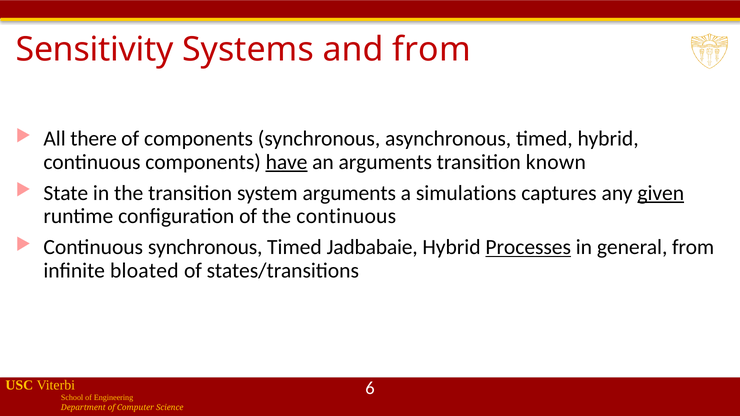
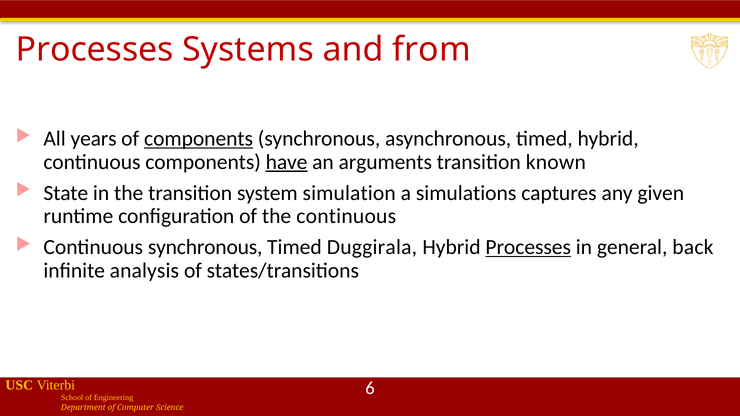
Sensitivity: Sensitivity -> Processes (95, 50)
there: there -> years (94, 139)
components underline: none -> present (199, 139)
system arguments: arguments -> simulation (349, 193)
given underline: present -> none (661, 193)
Jadbabaie: Jadbabaie -> Duggirala (372, 247)
general from: from -> back (693, 247)
bloated: bloated -> analysis (144, 271)
